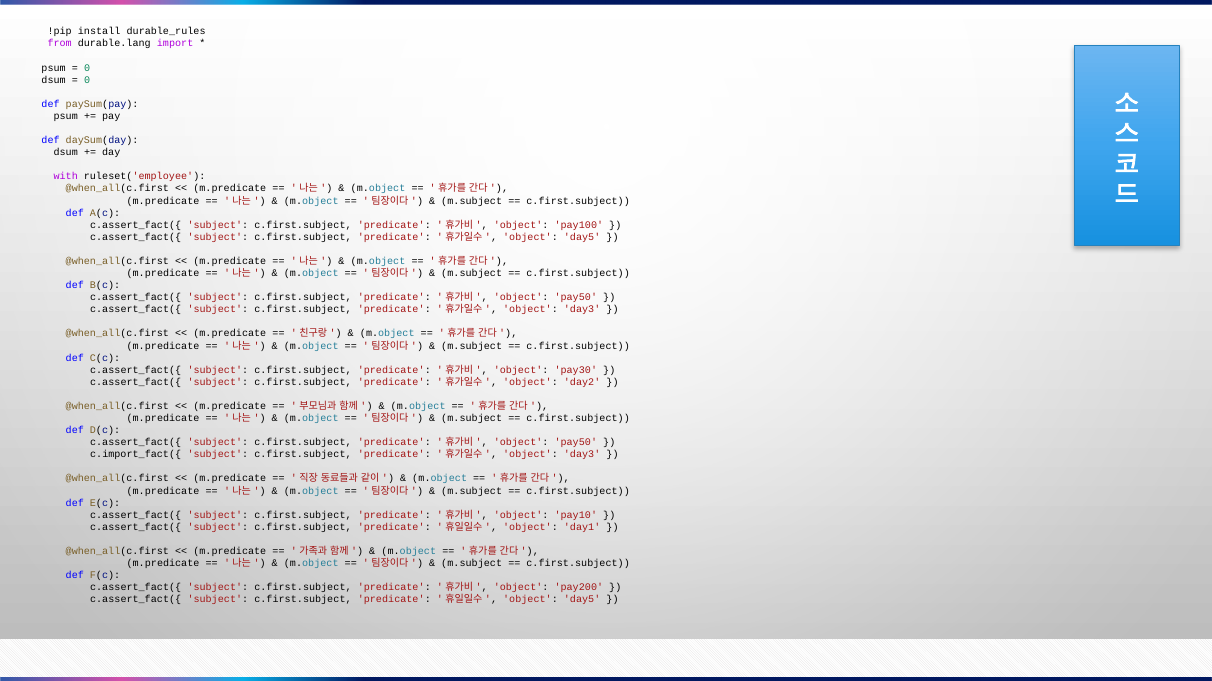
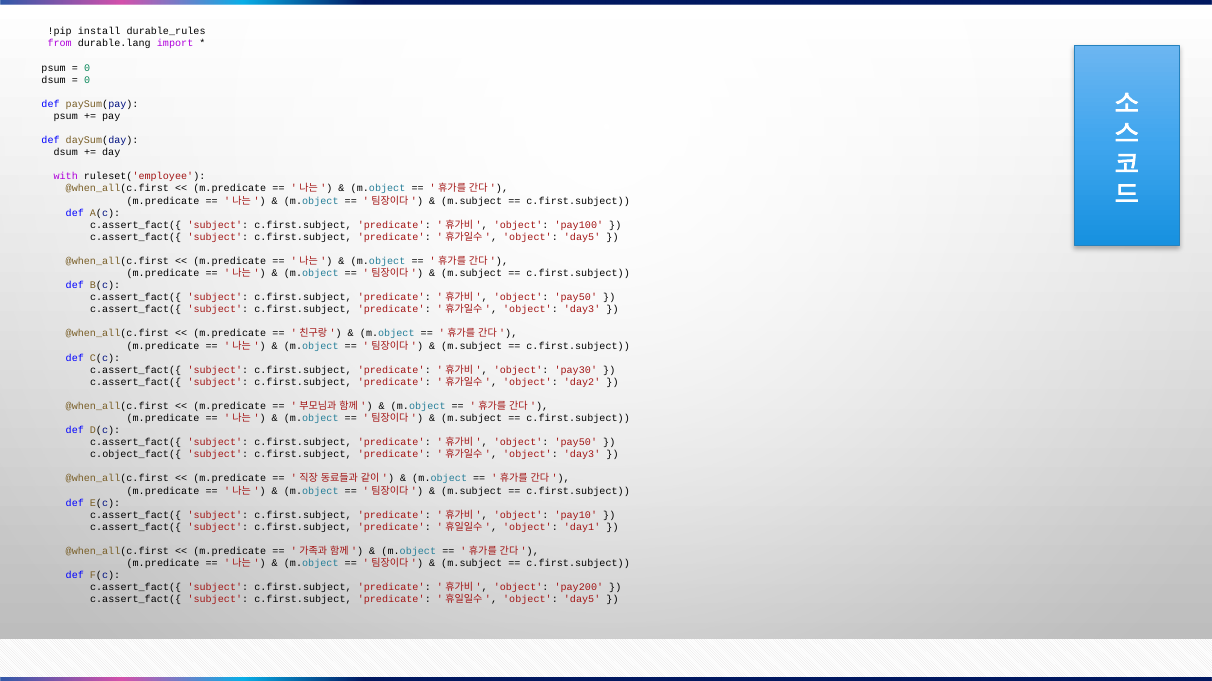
c.import_fact({: c.import_fact({ -> c.object_fact({ (136, 455)
